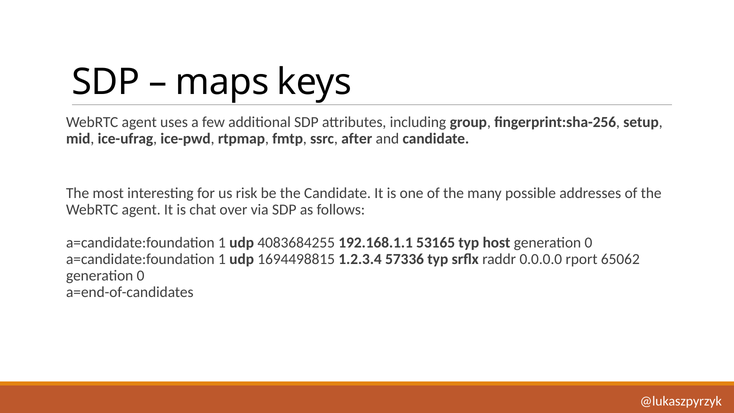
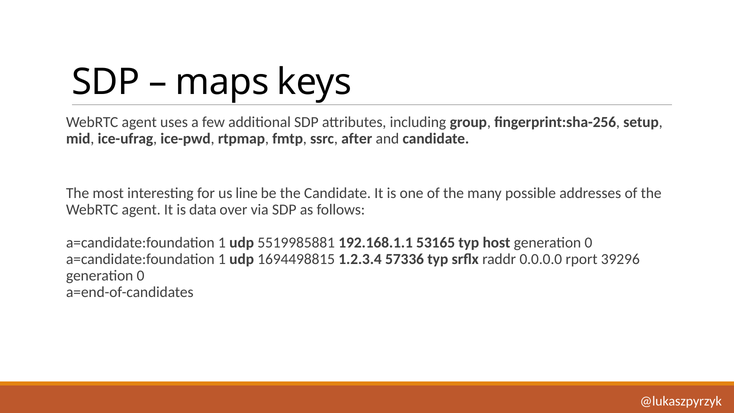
risk: risk -> line (247, 193)
chat: chat -> data (203, 210)
4083684255: 4083684255 -> 5519985881 (296, 243)
65062: 65062 -> 39296 (620, 259)
